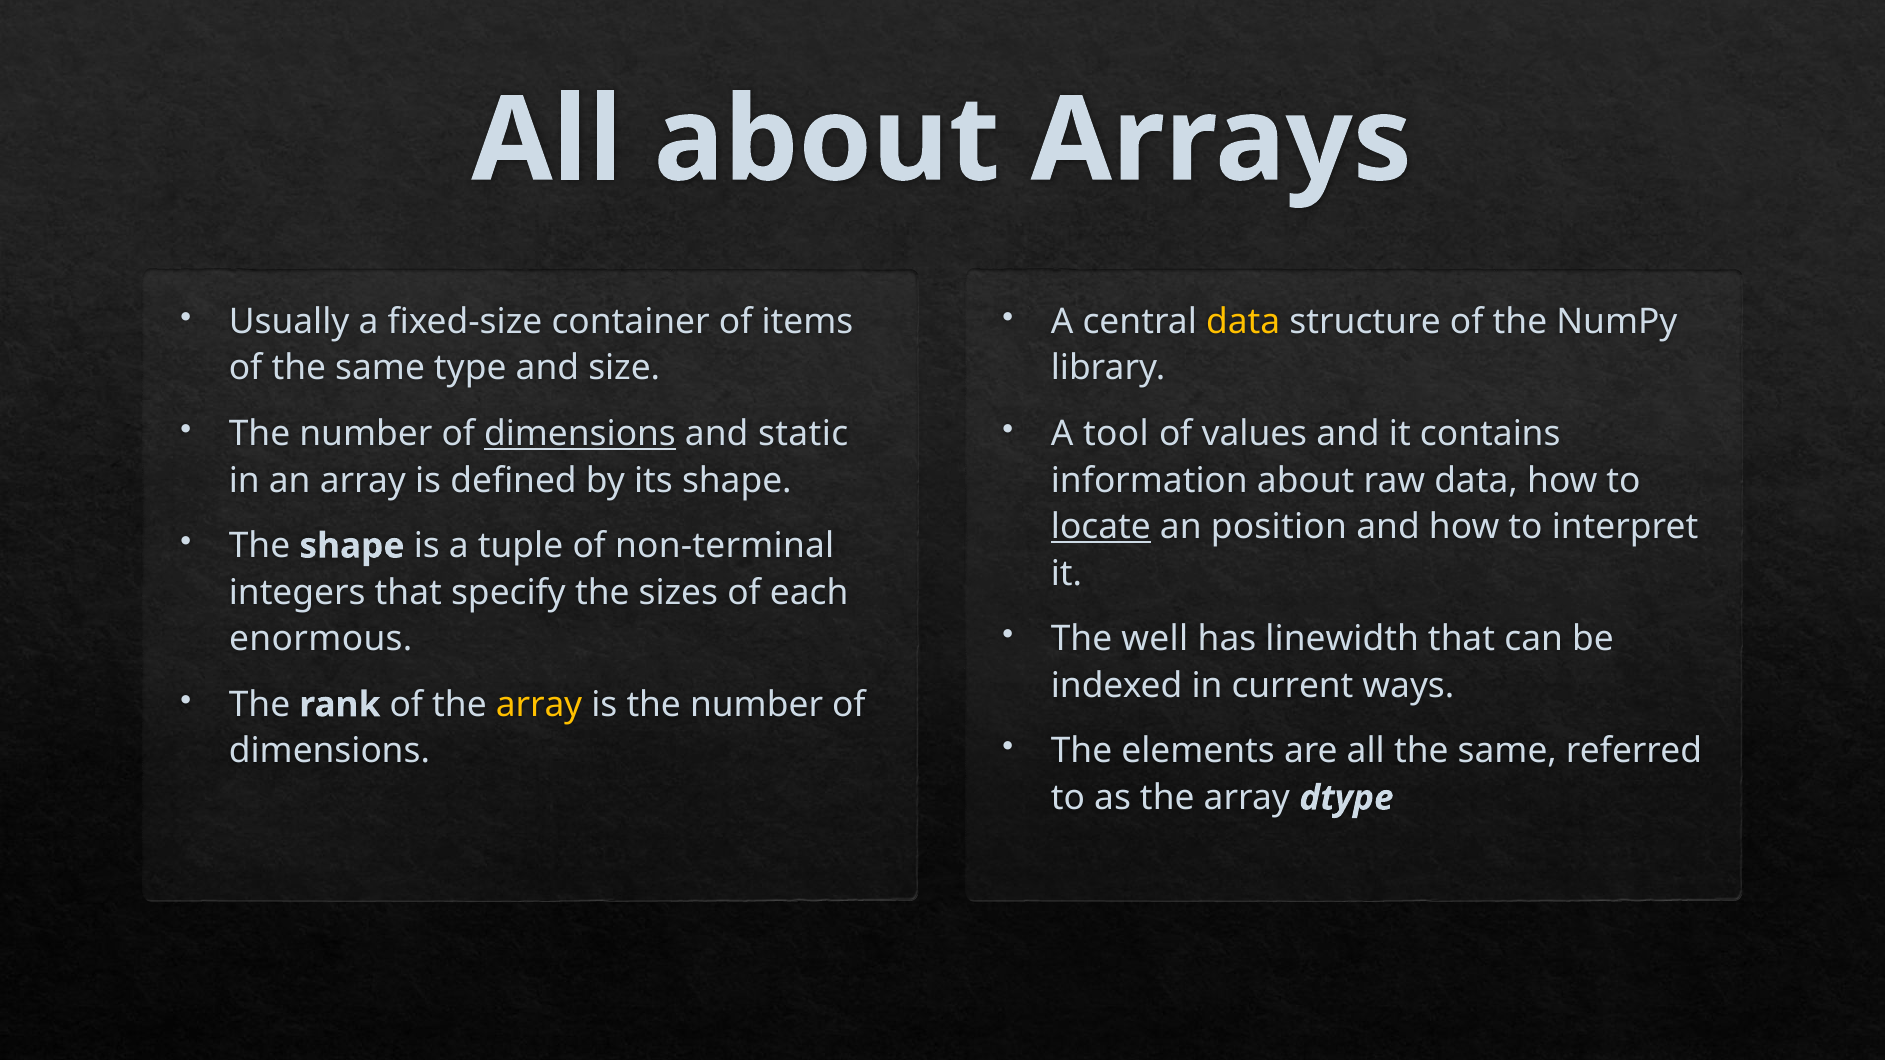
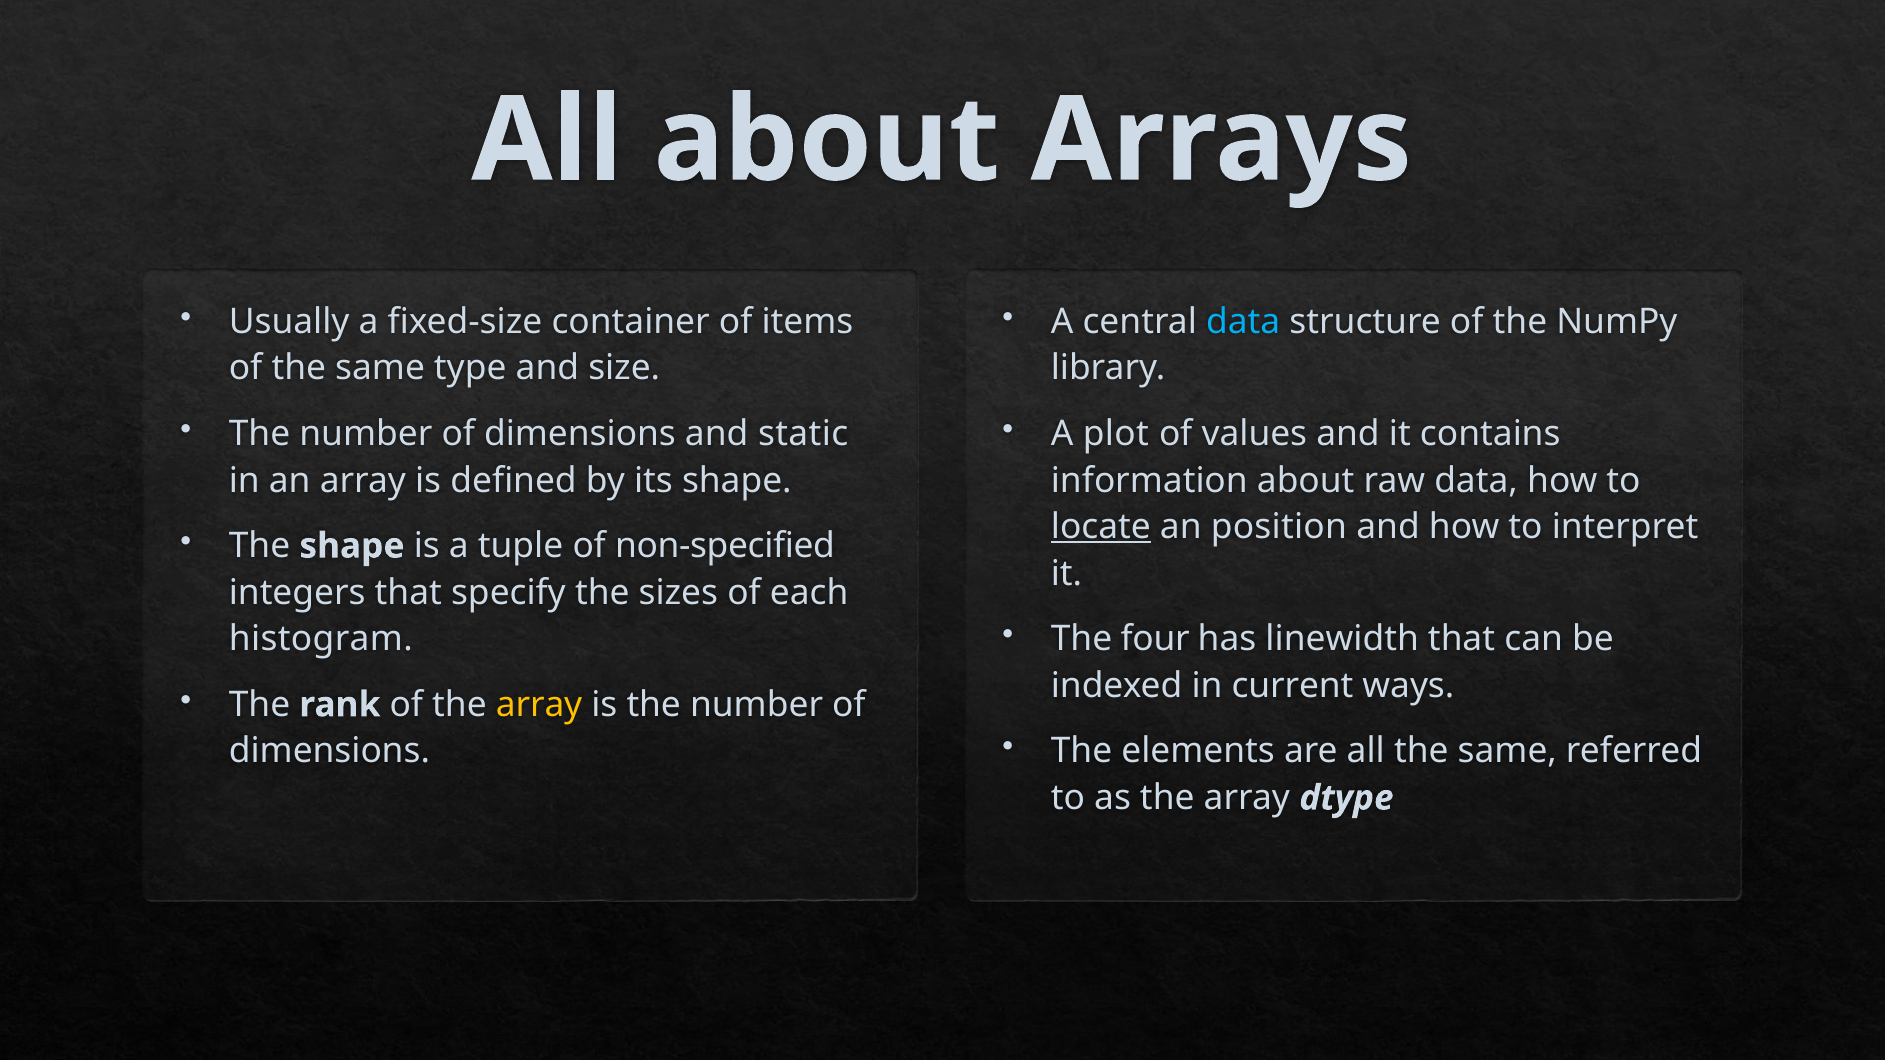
data colour: yellow -> light blue (1243, 322)
dimensions underline: present -> none (580, 434)
tool: tool -> plot (1116, 434)
non-terminal: non-terminal -> non-specified (725, 546)
well: well -> four (1155, 639)
enormous: enormous -> histogram (321, 639)
